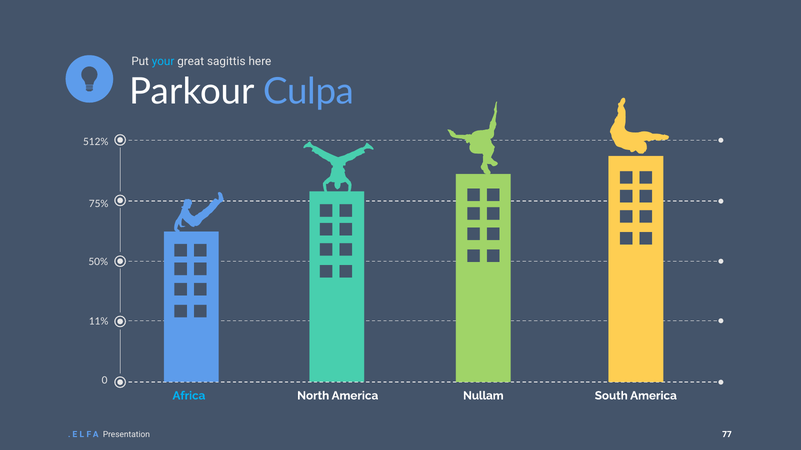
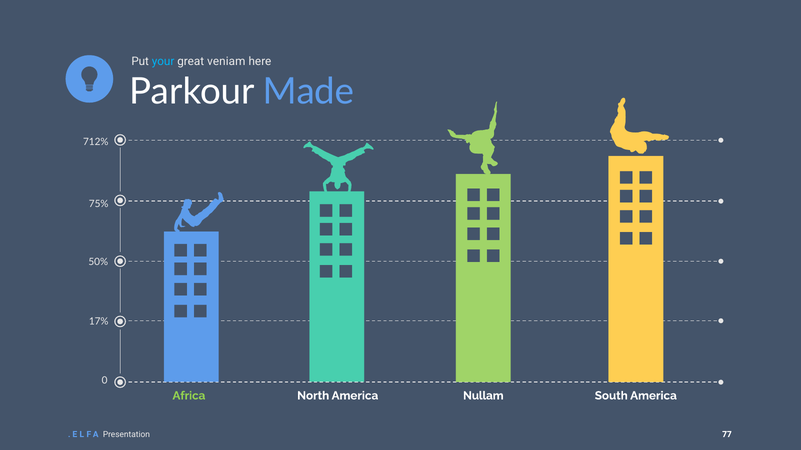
sagittis: sagittis -> veniam (226, 61)
Culpa: Culpa -> Made (308, 92)
512%: 512% -> 712% (96, 142)
11%: 11% -> 17% (99, 322)
Africa colour: light blue -> light green (189, 396)
